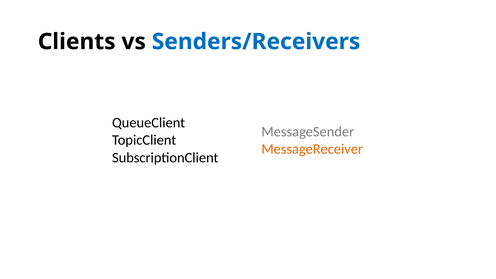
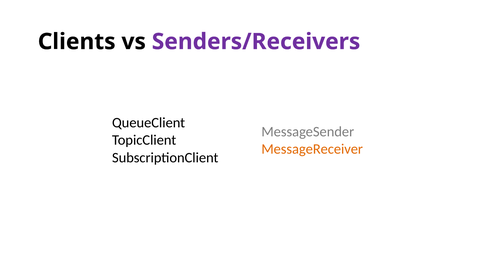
Senders/Receivers colour: blue -> purple (256, 42)
